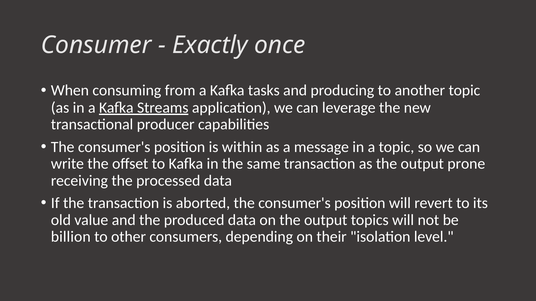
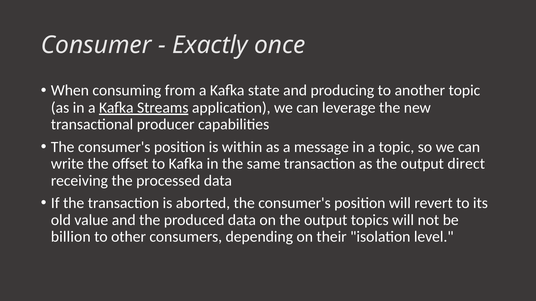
tasks: tasks -> state (264, 91)
prone: prone -> direct (466, 164)
